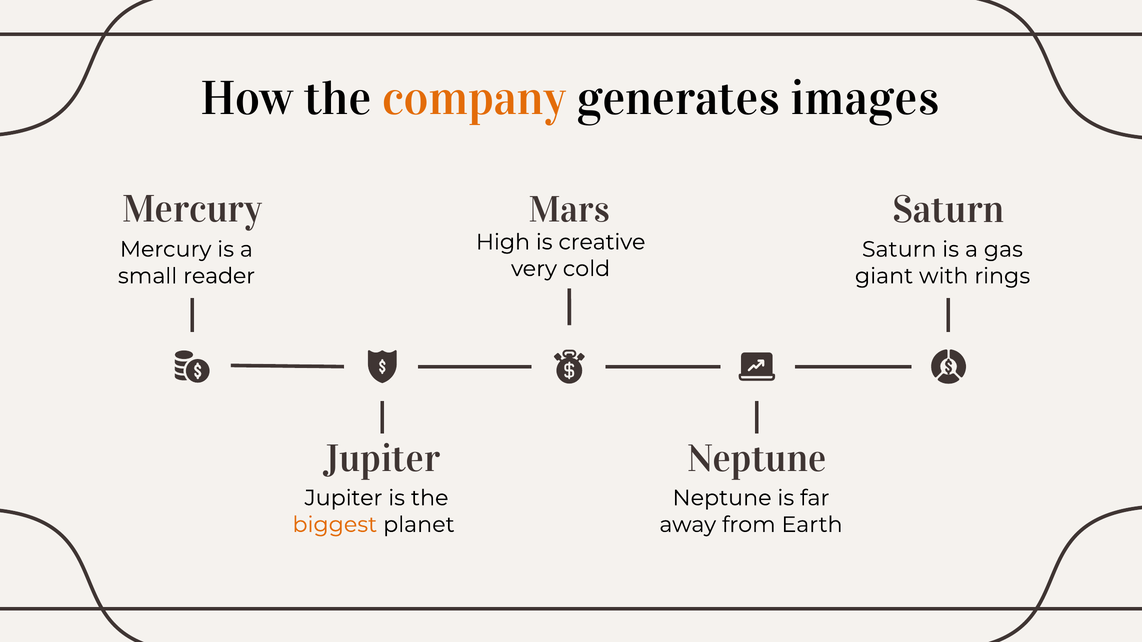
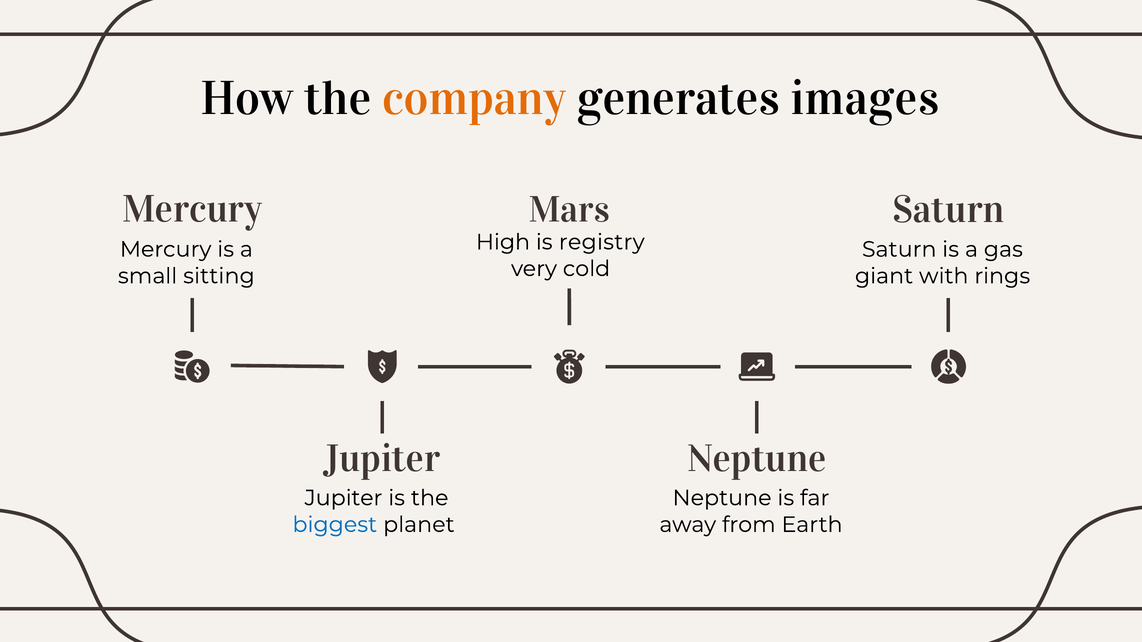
creative: creative -> registry (602, 242)
reader: reader -> sitting (219, 276)
biggest colour: orange -> blue (335, 525)
